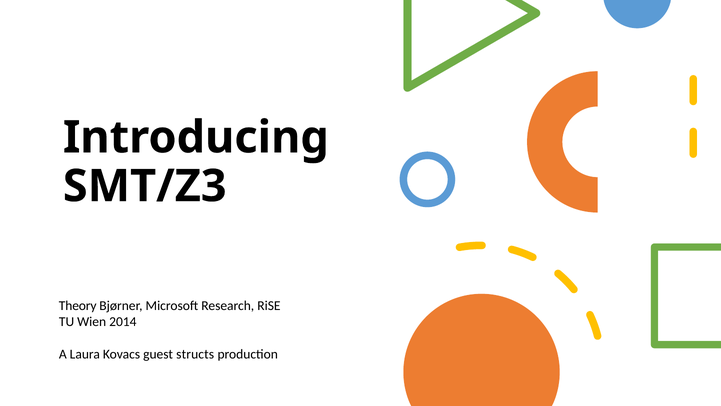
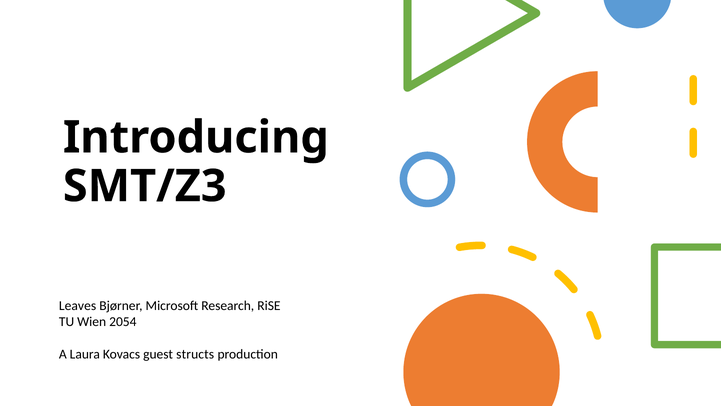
Theory: Theory -> Leaves (78, 305)
2014: 2014 -> 2054 (123, 322)
